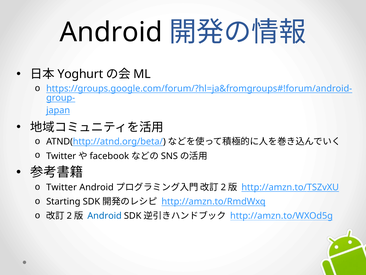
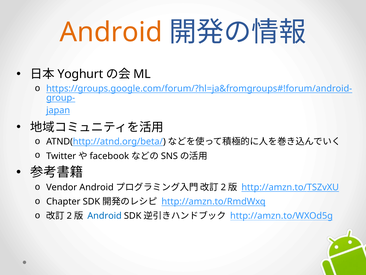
Android colour: black -> orange (111, 32)
Twitter: Twitter -> Vendor (62, 187)
Starting: Starting -> Chapter (63, 201)
